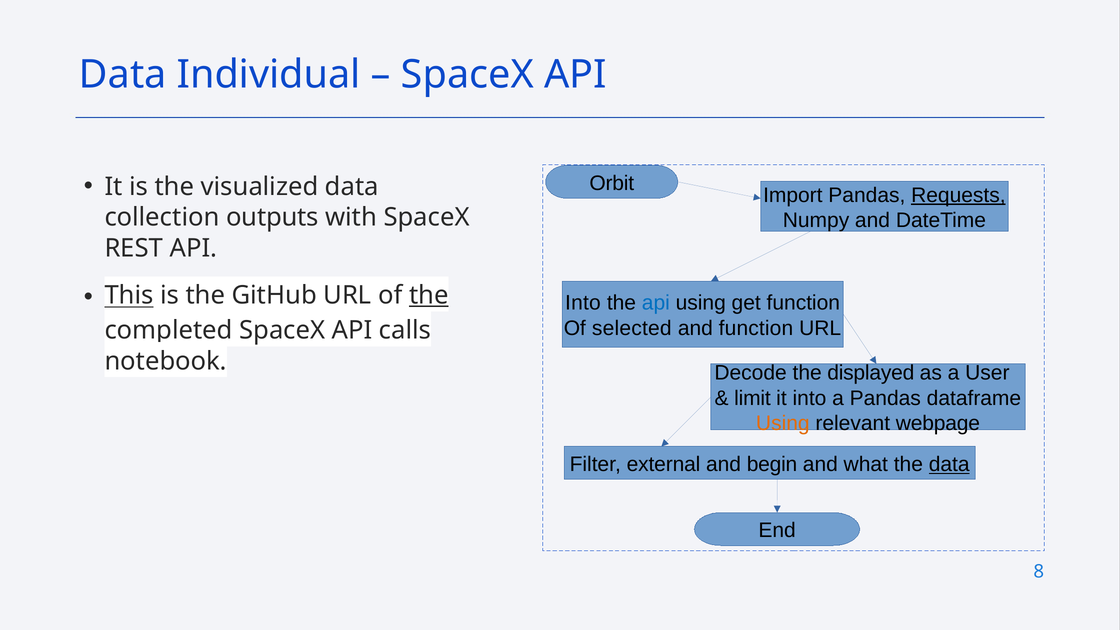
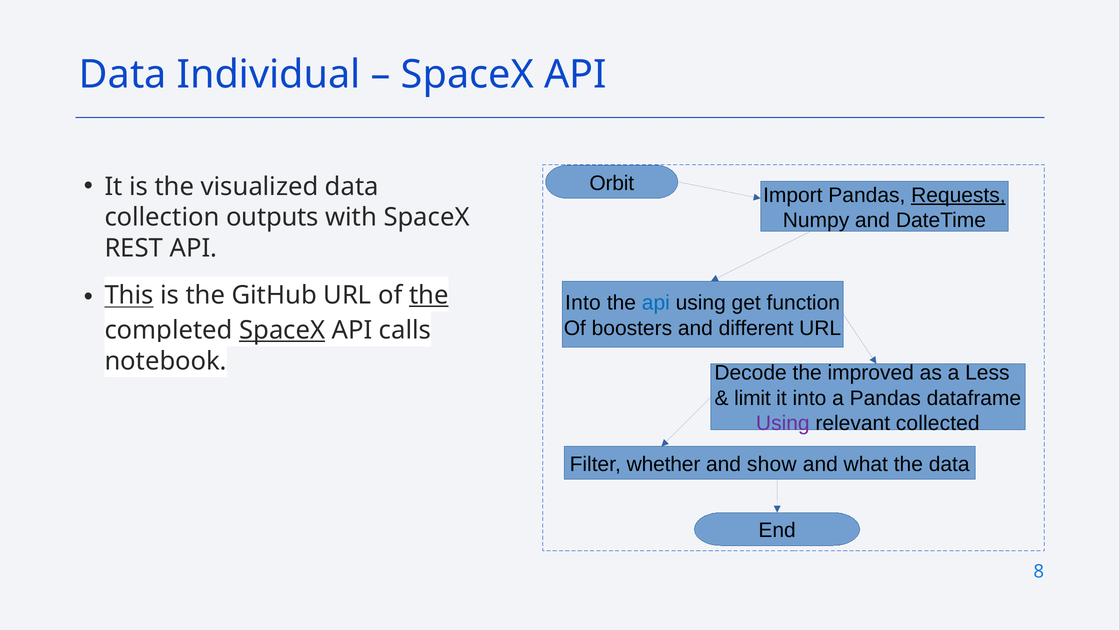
selected: selected -> boosters (632, 328)
and function: function -> different (756, 328)
SpaceX underline: none -> present (282, 330)
displayed: displayed -> improved (871, 373)
User: User -> Less (987, 373)
Using colour: orange -> purple (783, 423)
webpage: webpage -> collected (938, 423)
external: external -> whether (664, 464)
begin: begin -> show (772, 464)
data underline: present -> none (949, 464)
